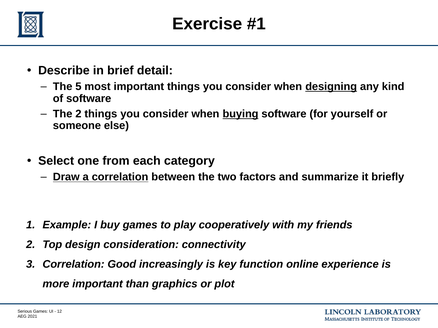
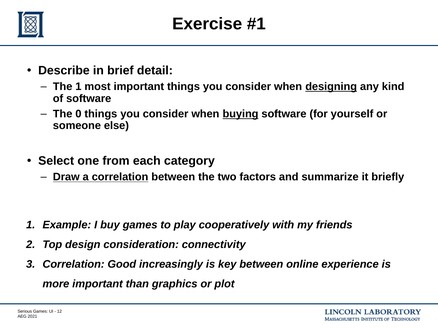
The 5: 5 -> 1 (78, 87)
The 2: 2 -> 0 (78, 114)
key function: function -> between (261, 265)
